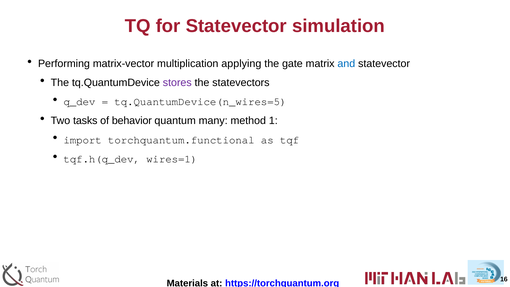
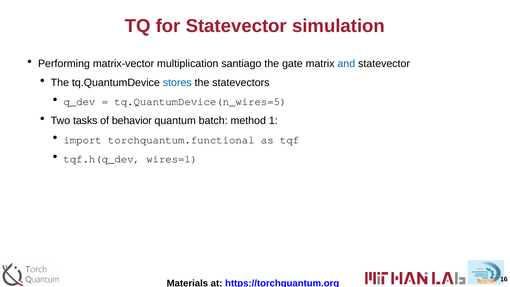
applying: applying -> santiago (241, 64)
stores colour: purple -> blue (177, 83)
many: many -> batch (213, 121)
